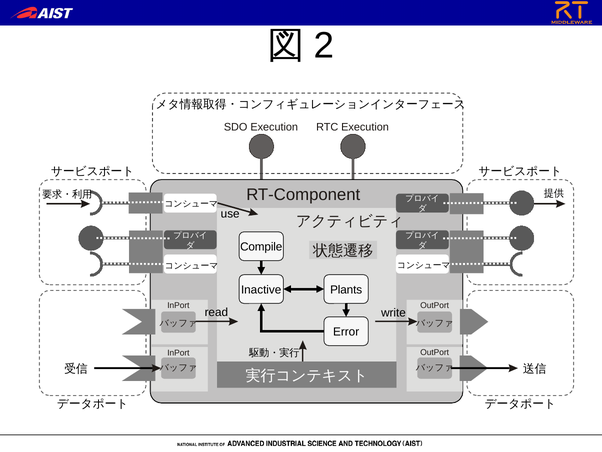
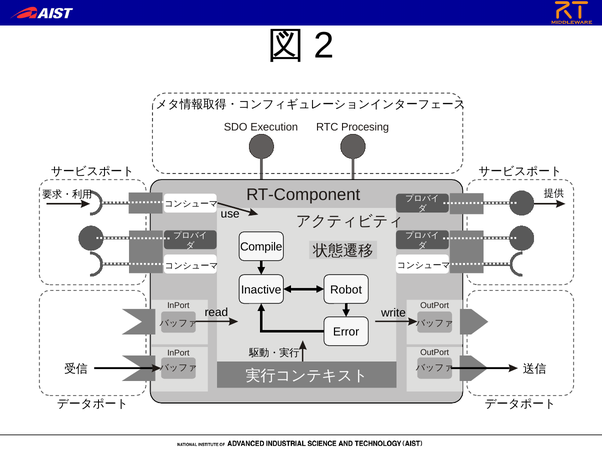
RTC Execution: Execution -> Procesing (365, 127)
Plants: Plants -> Robot (346, 290)
